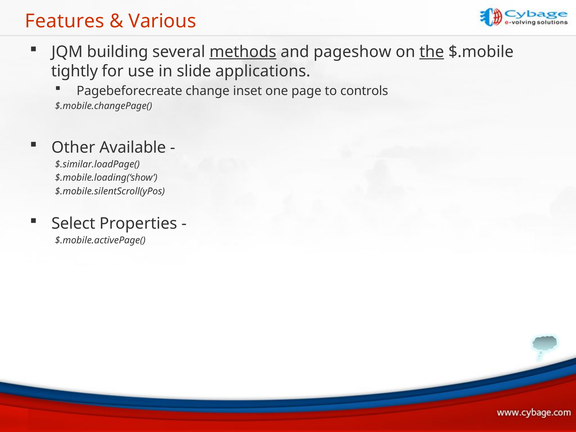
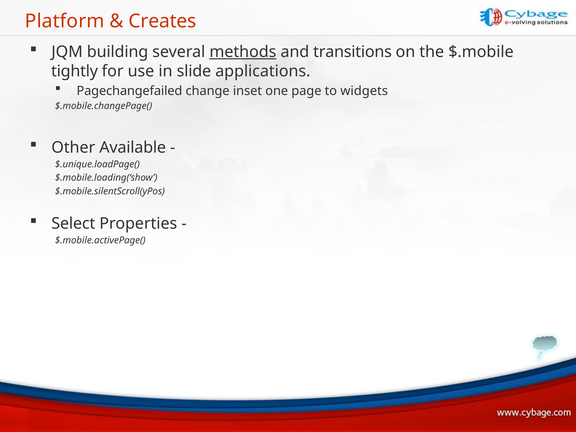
Features: Features -> Platform (65, 21)
Various: Various -> Creates (162, 21)
pageshow: pageshow -> transitions (353, 52)
the underline: present -> none (432, 52)
Pagebeforecreate: Pagebeforecreate -> Pagechangefailed (129, 91)
controls: controls -> widgets (364, 91)
$.similar.loadPage(: $.similar.loadPage( -> $.unique.loadPage( (97, 164)
